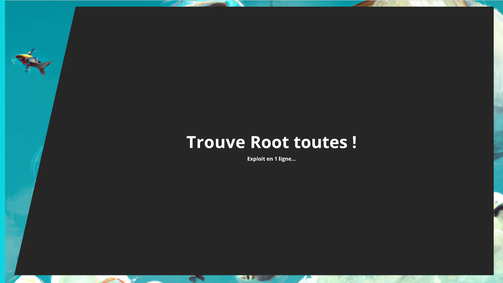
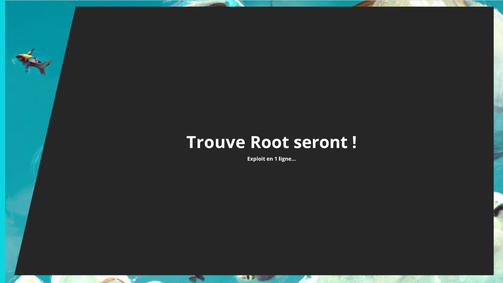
toutes: toutes -> seront (321, 142)
